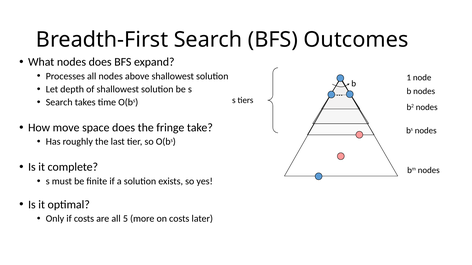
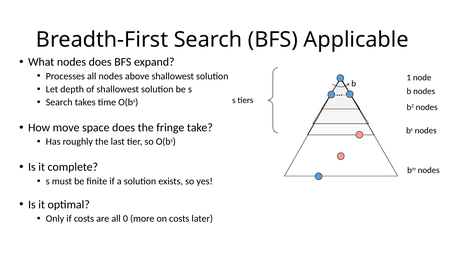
Outcomes: Outcomes -> Applicable (356, 40)
5: 5 -> 0 (125, 219)
